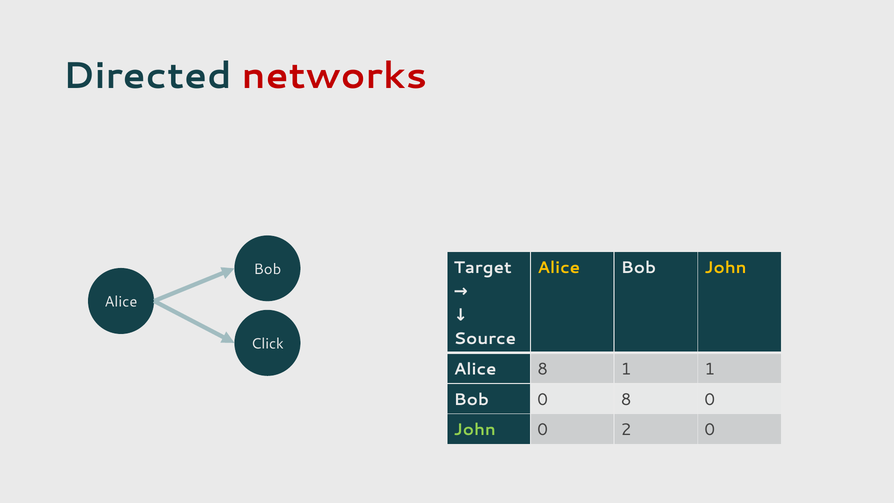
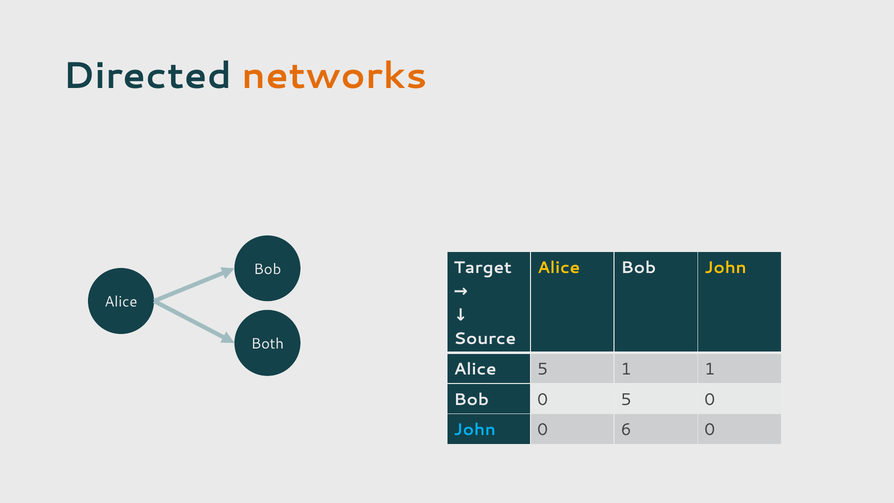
networks colour: red -> orange (334, 76)
Click: Click -> Both (267, 344)
Alice 8: 8 -> 5 (543, 369)
0 8: 8 -> 5 (626, 399)
John colour: light green -> light blue (475, 430)
2: 2 -> 6 (626, 430)
